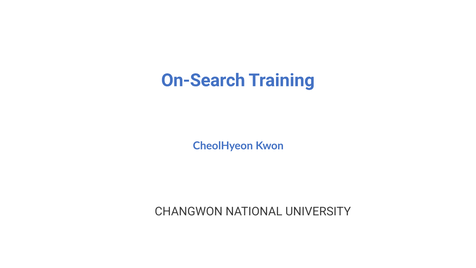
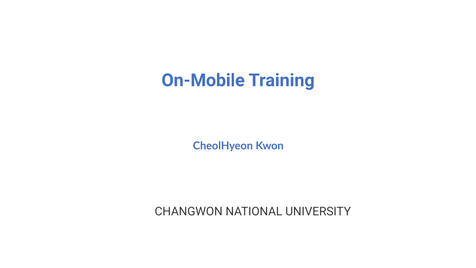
On-Search: On-Search -> On-Mobile (203, 80)
